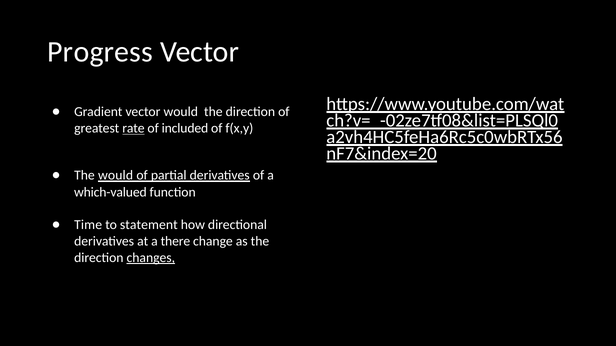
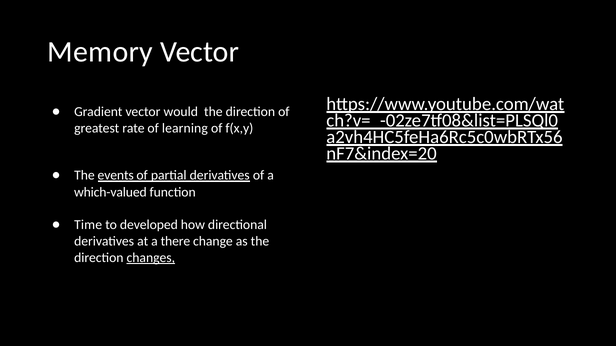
Progress: Progress -> Memory (100, 52)
rate underline: present -> none (133, 129)
included: included -> learning (185, 129)
The would: would -> events (116, 176)
statement: statement -> developed (149, 225)
